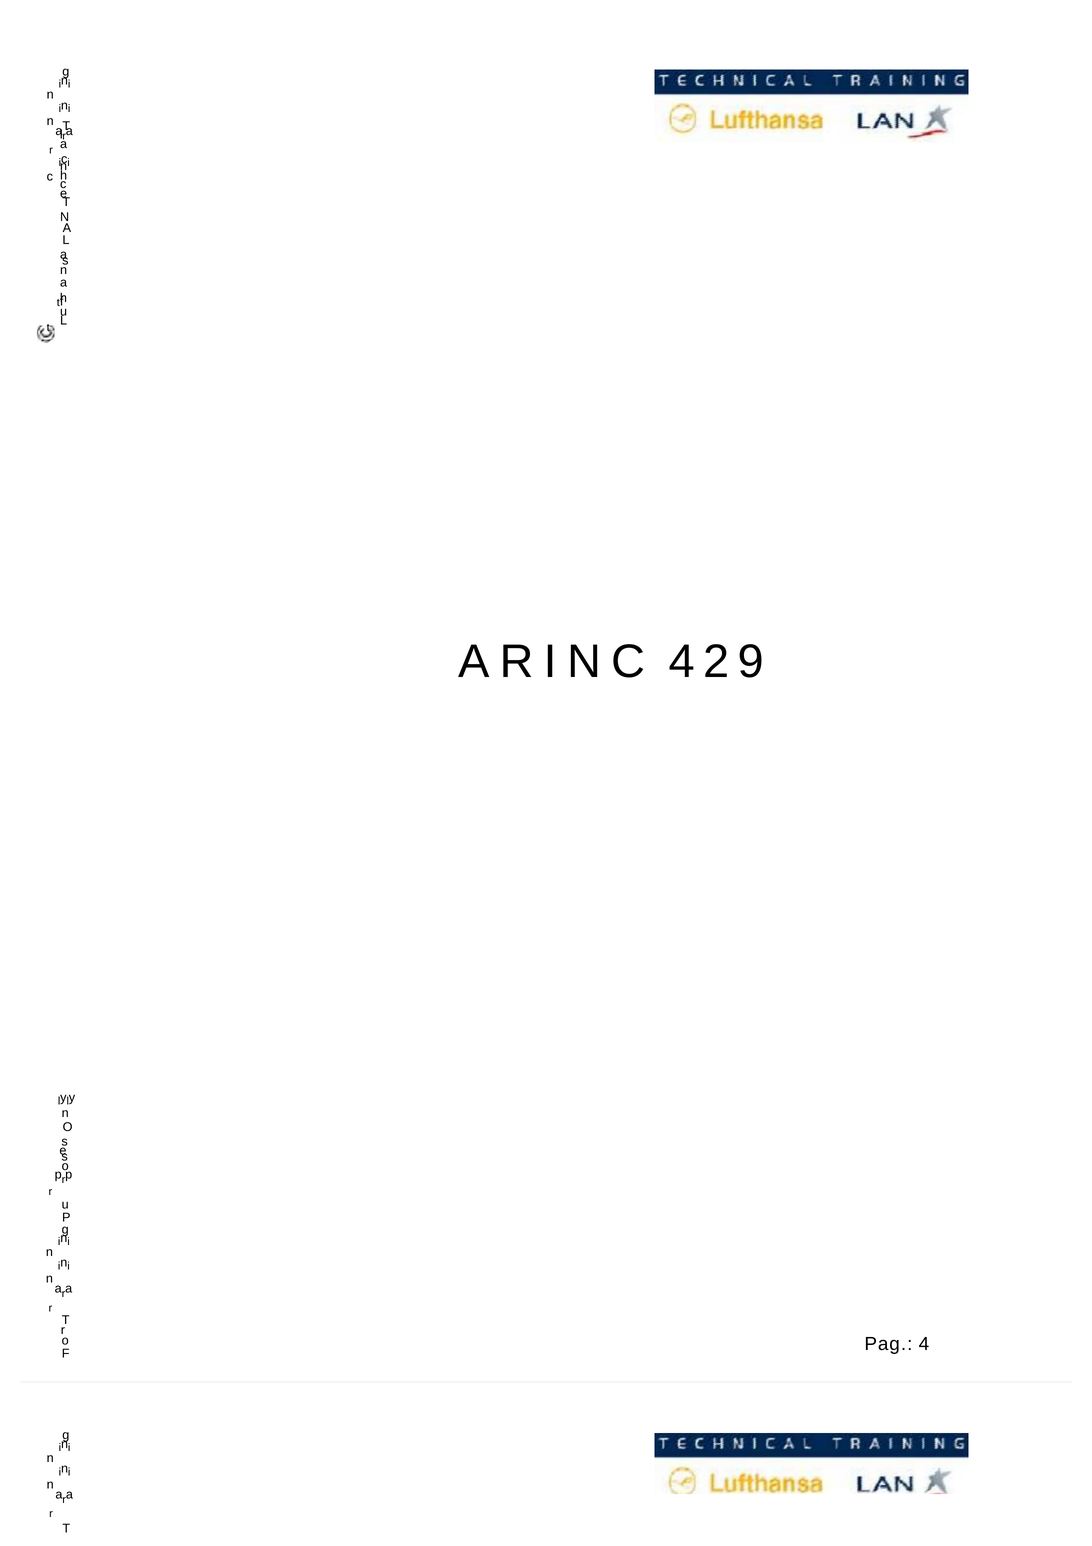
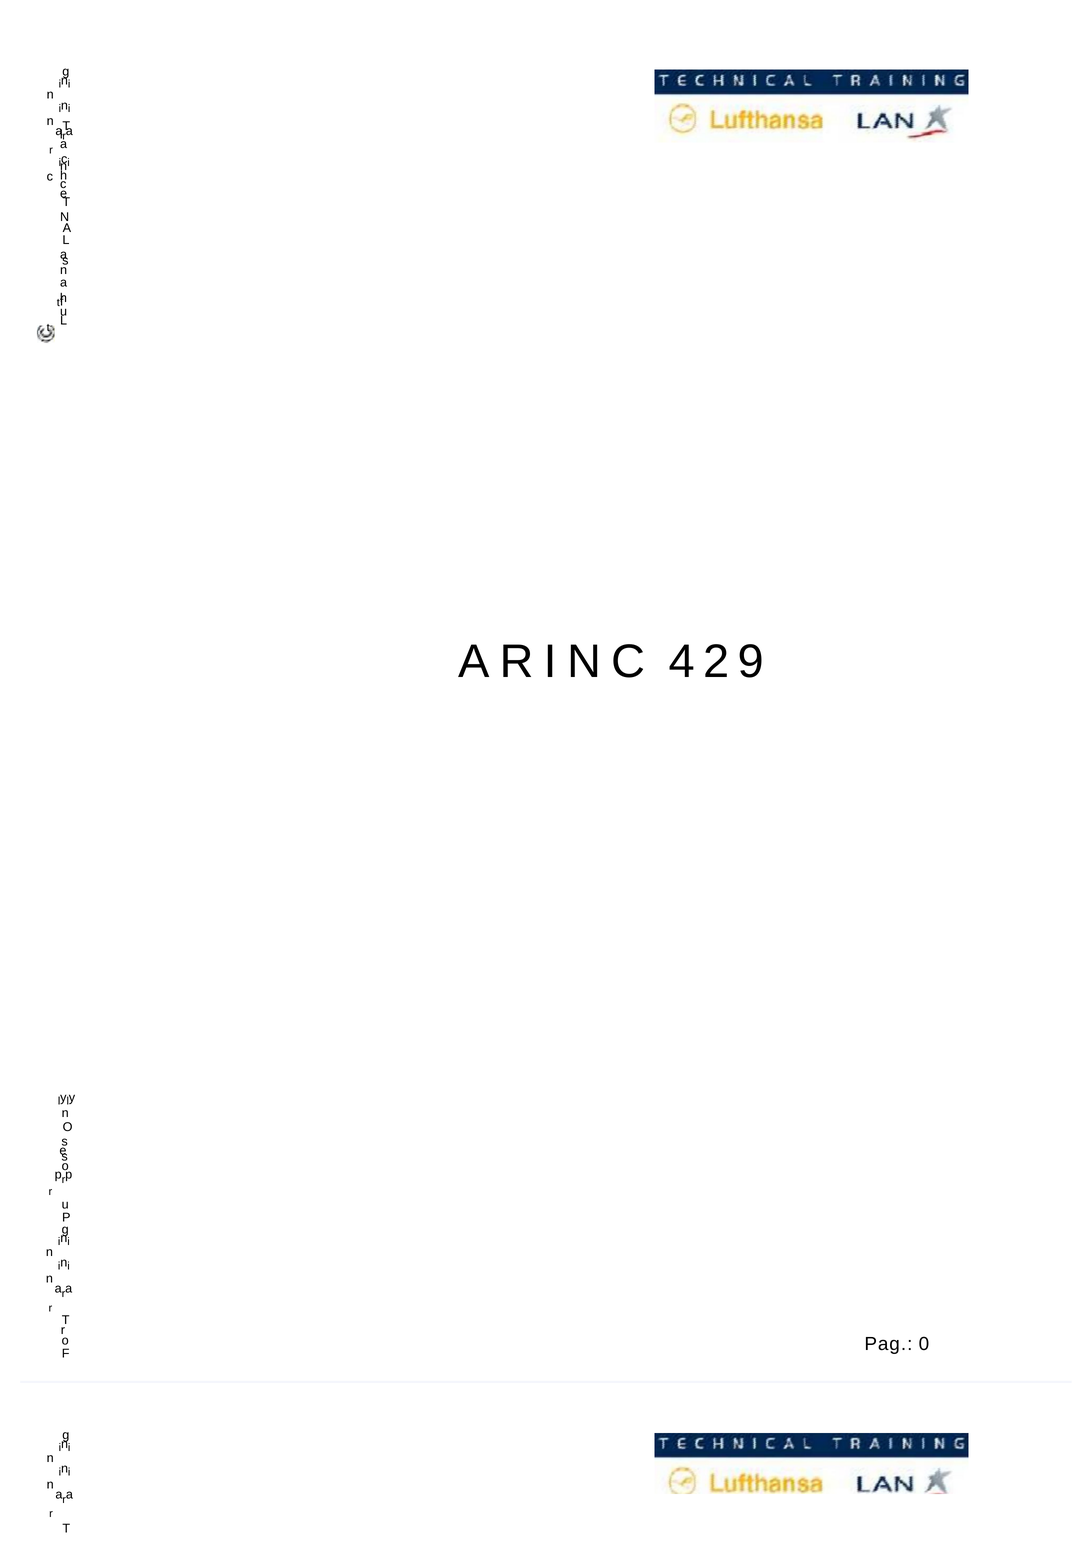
4: 4 -> 0 (924, 1343)
